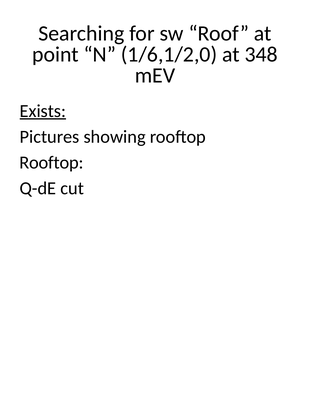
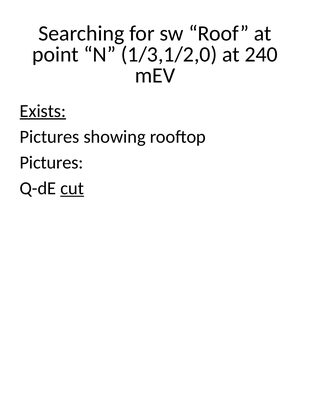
1/6,1/2,0: 1/6,1/2,0 -> 1/3,1/2,0 (169, 54)
348: 348 -> 240 (261, 54)
Rooftop: Rooftop -> Pictures (51, 162)
cut underline: none -> present (72, 188)
